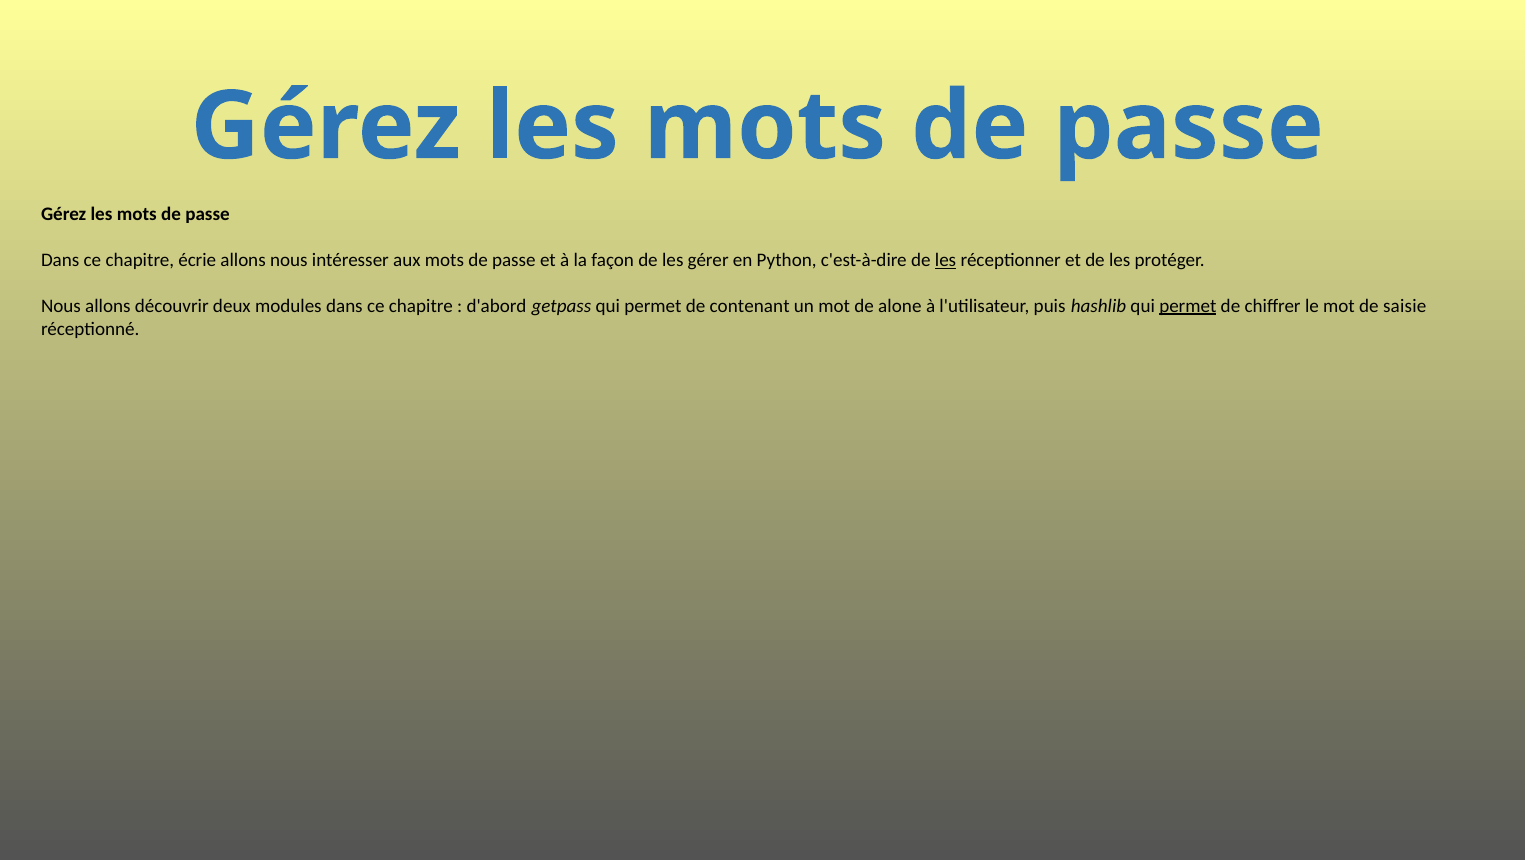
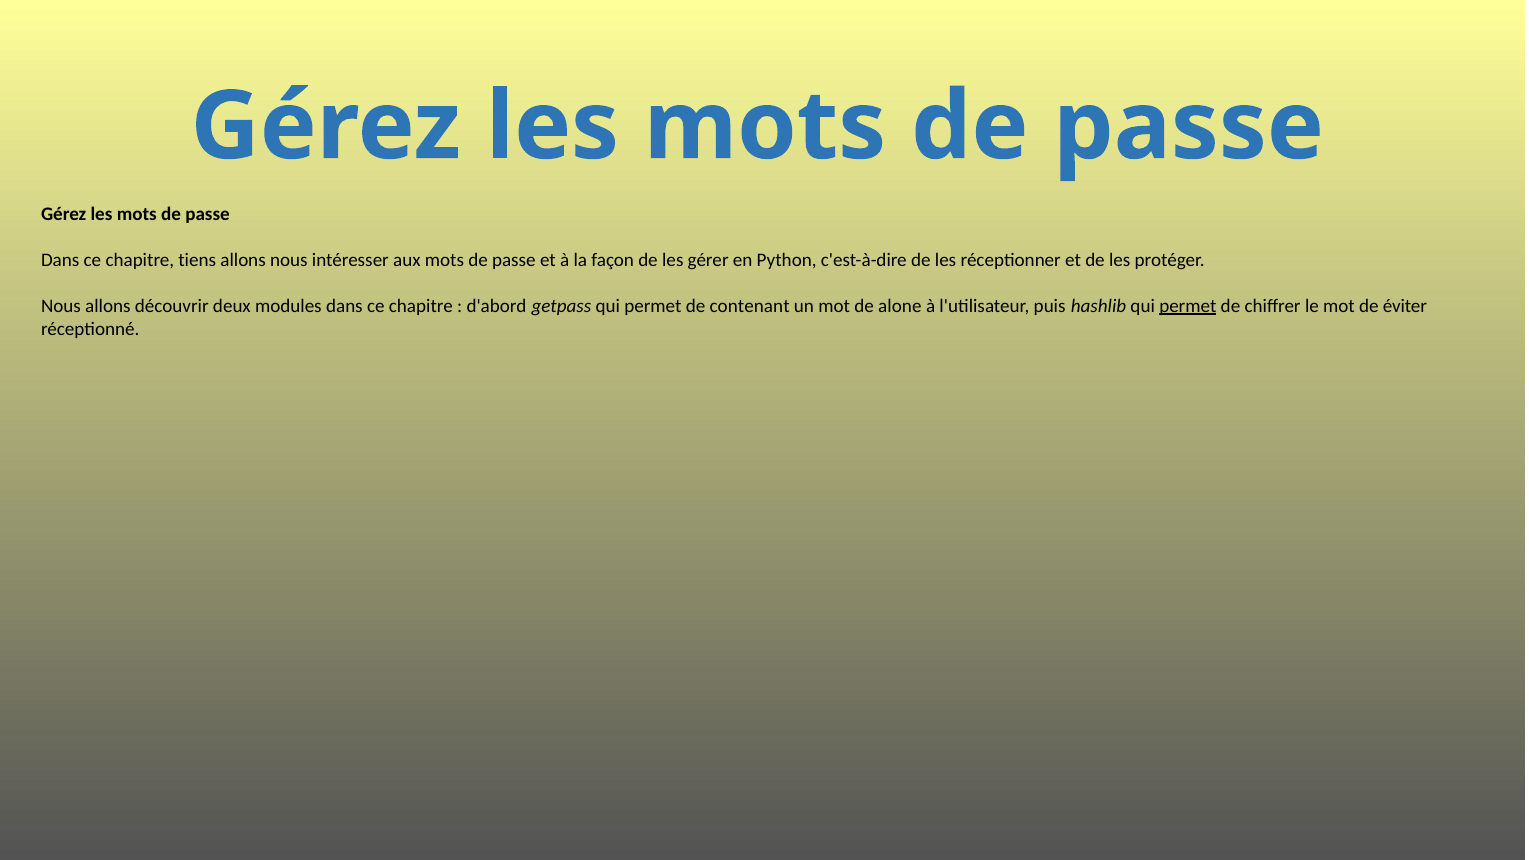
écrie: écrie -> tiens (197, 260)
les underline: present -> none (946, 260)
saisie: saisie -> éviter (1405, 306)
